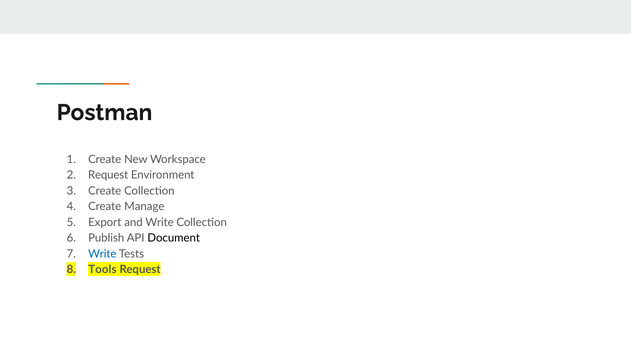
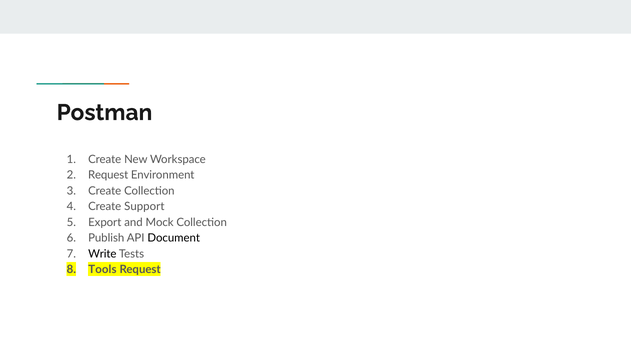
Manage: Manage -> Support (144, 207)
and Write: Write -> Mock (160, 222)
Write colour: blue -> black (102, 254)
